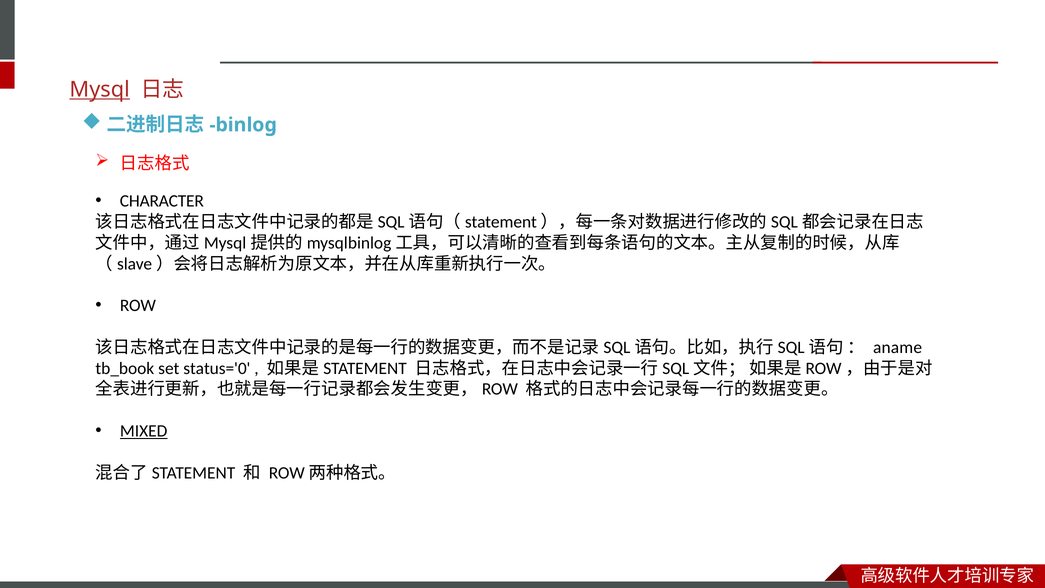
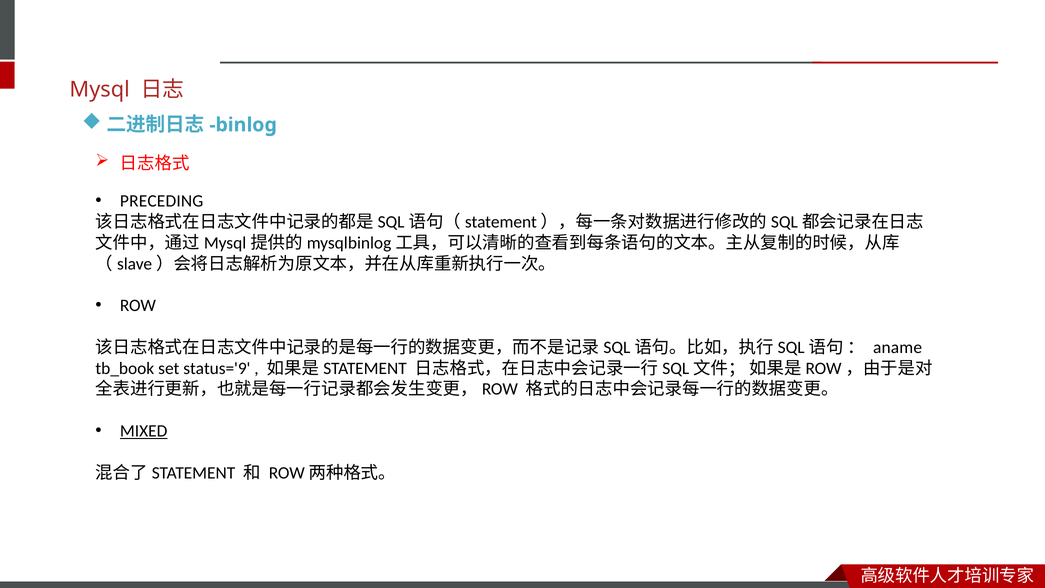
Mysql underline: present -> none (100, 90)
CHARACTER: CHARACTER -> PRECEDING (162, 201)
status='0: status='0 -> status='9 (217, 368)
